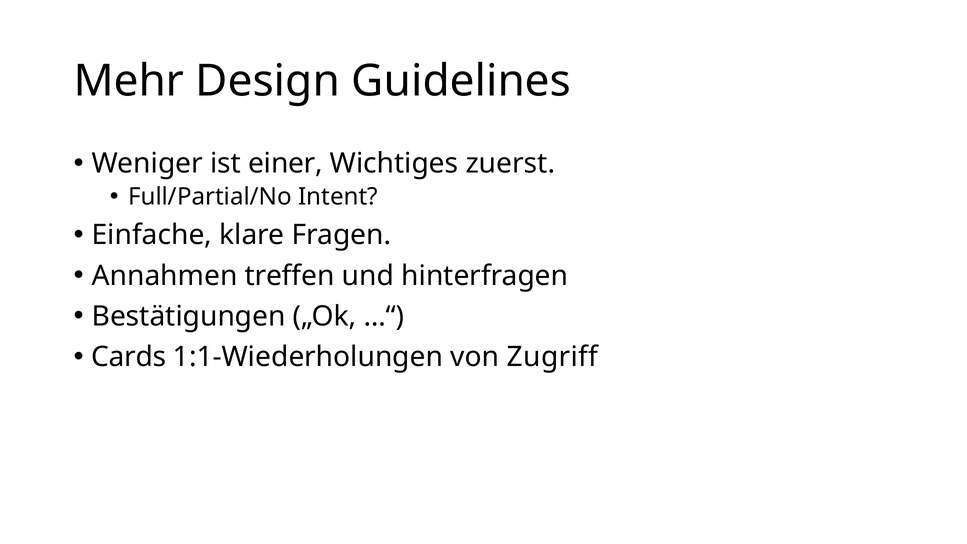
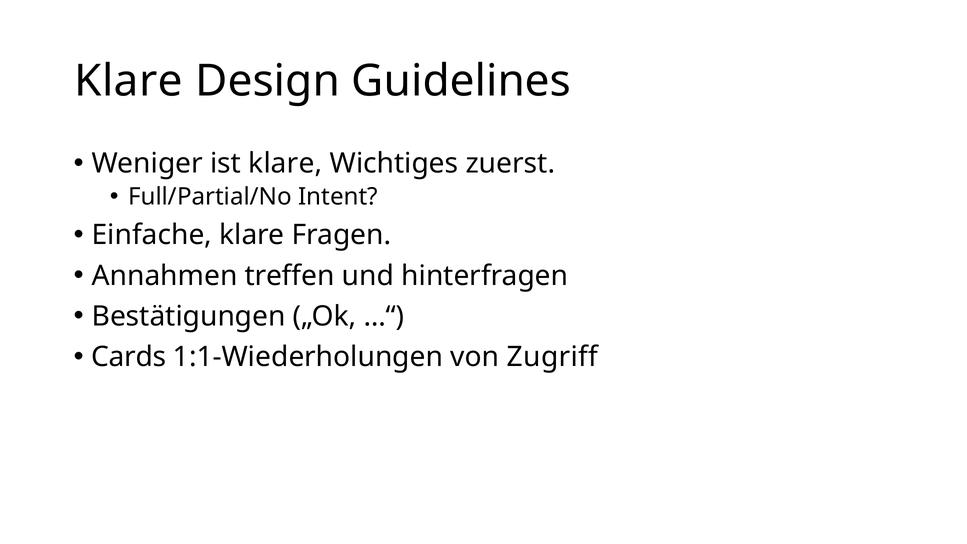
Mehr: Mehr -> Klare (129, 81)
ist einer: einer -> klare (285, 163)
